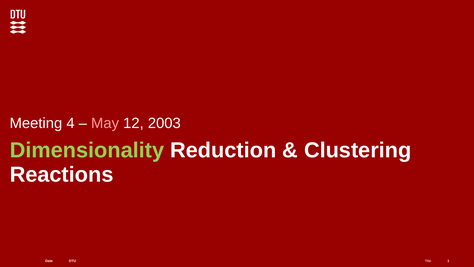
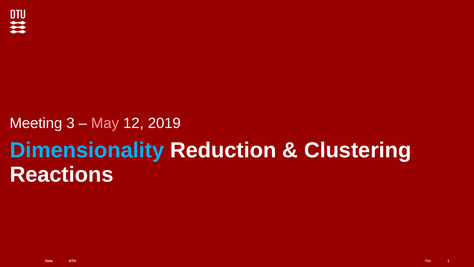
4: 4 -> 3 (70, 123)
2003: 2003 -> 2019 (164, 123)
Dimensionality colour: light green -> light blue (87, 150)
